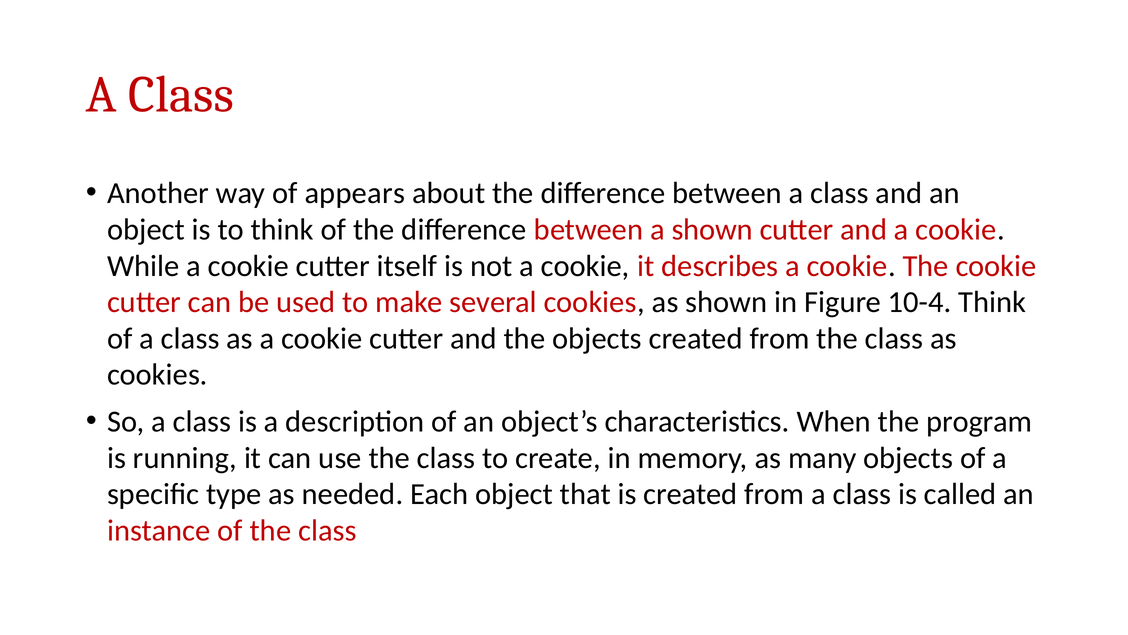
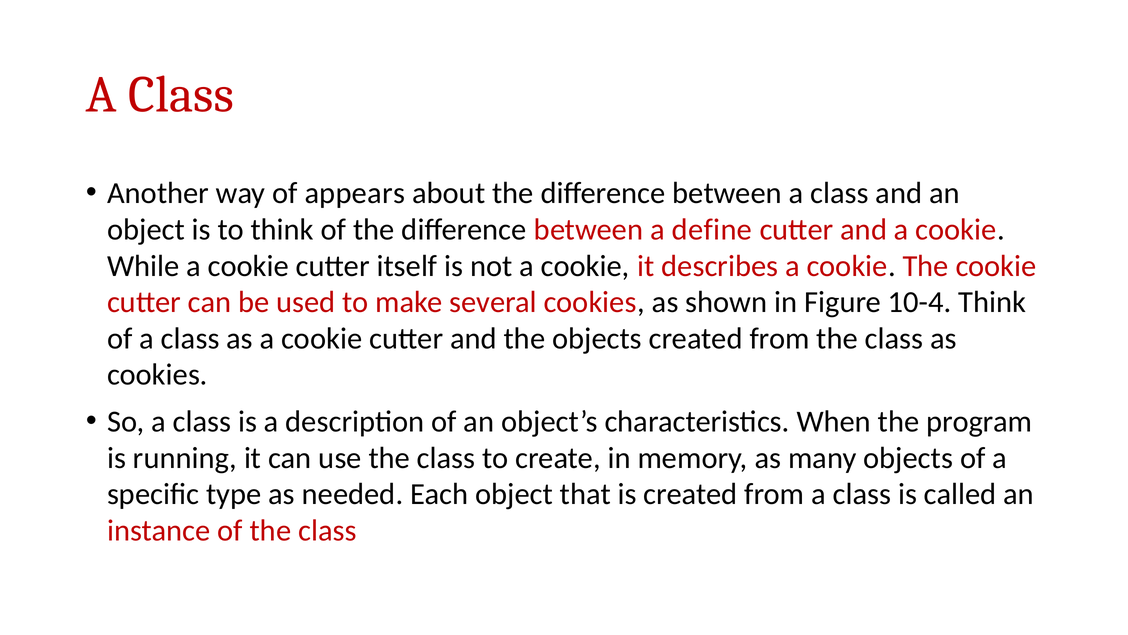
a shown: shown -> define (712, 229)
